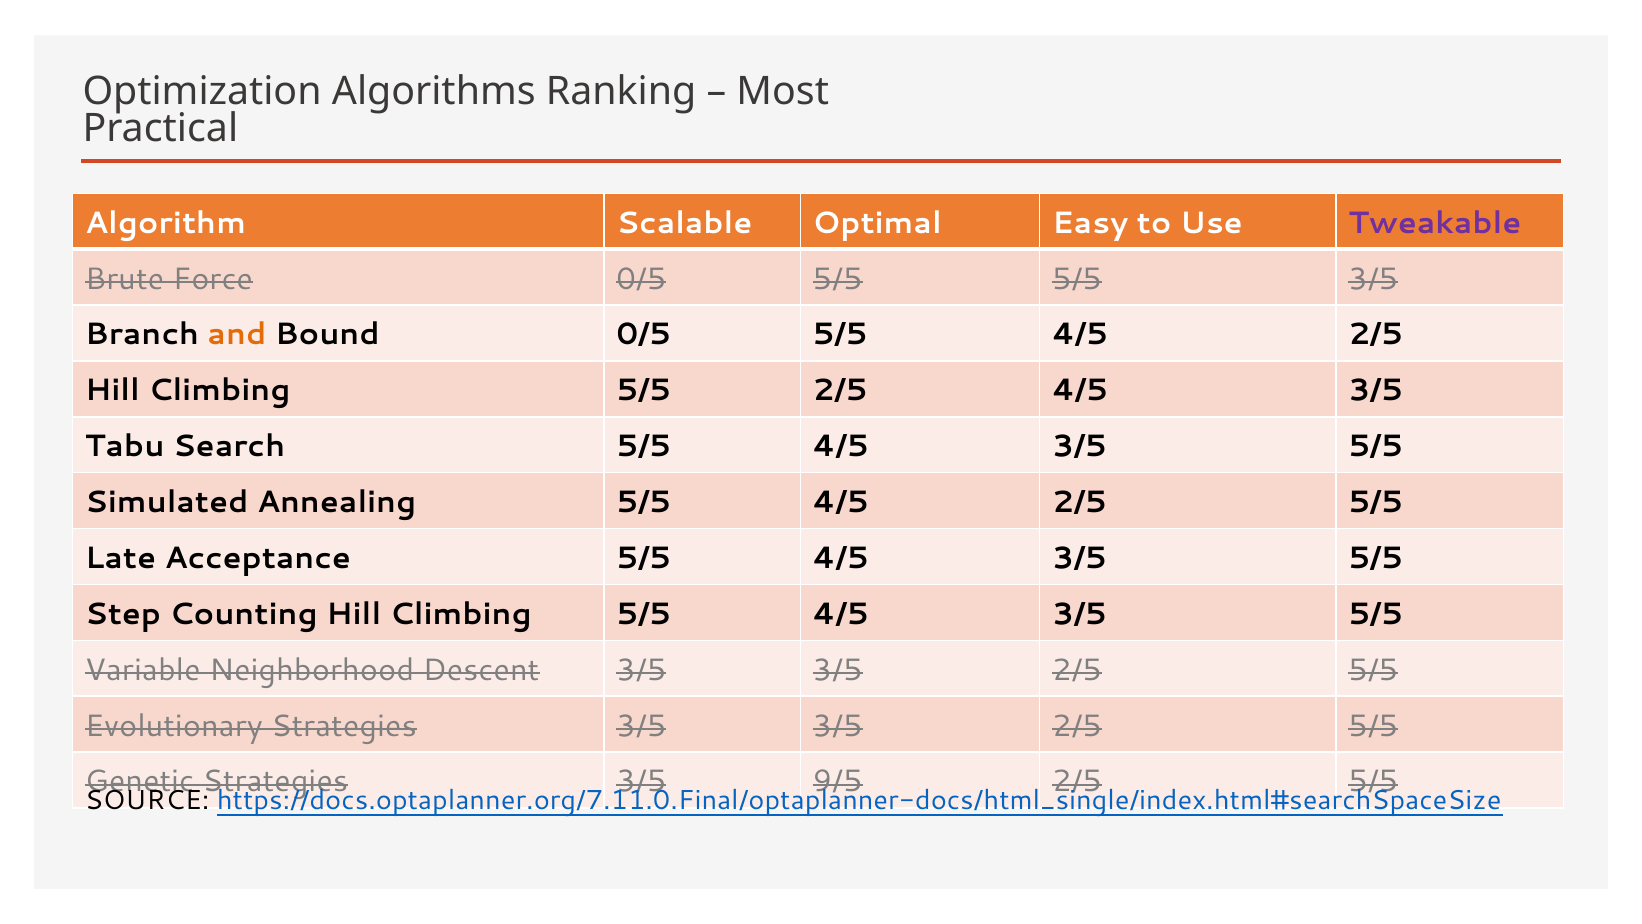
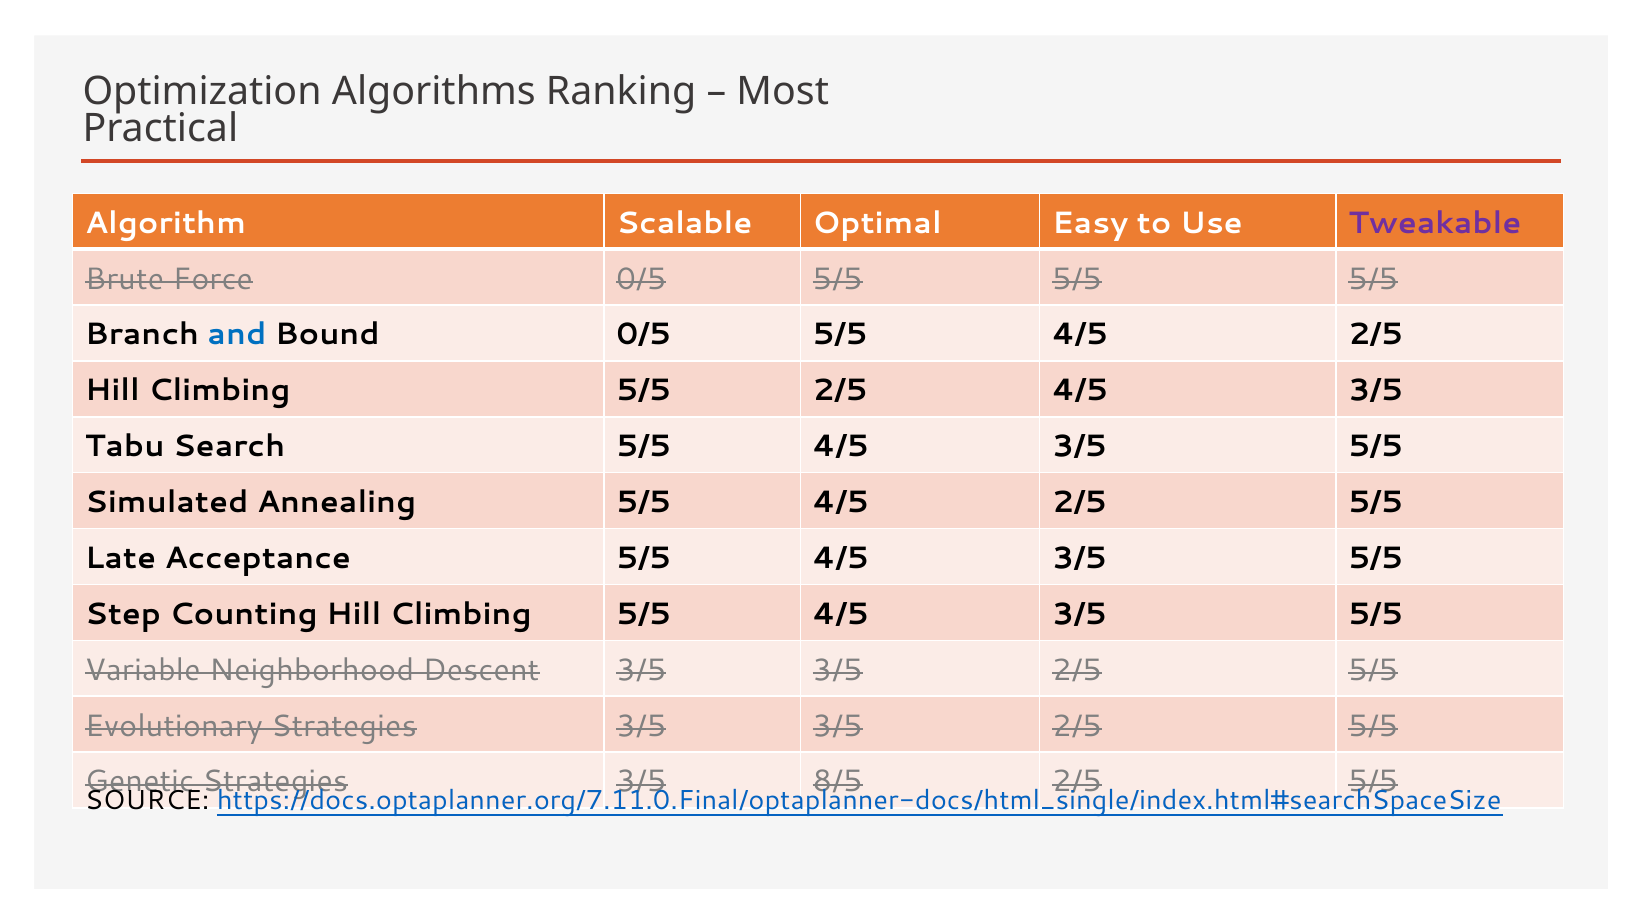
5/5 5/5 3/5: 3/5 -> 5/5 (1373, 279)
and colour: orange -> blue (237, 335)
9/5: 9/5 -> 8/5 (838, 781)
